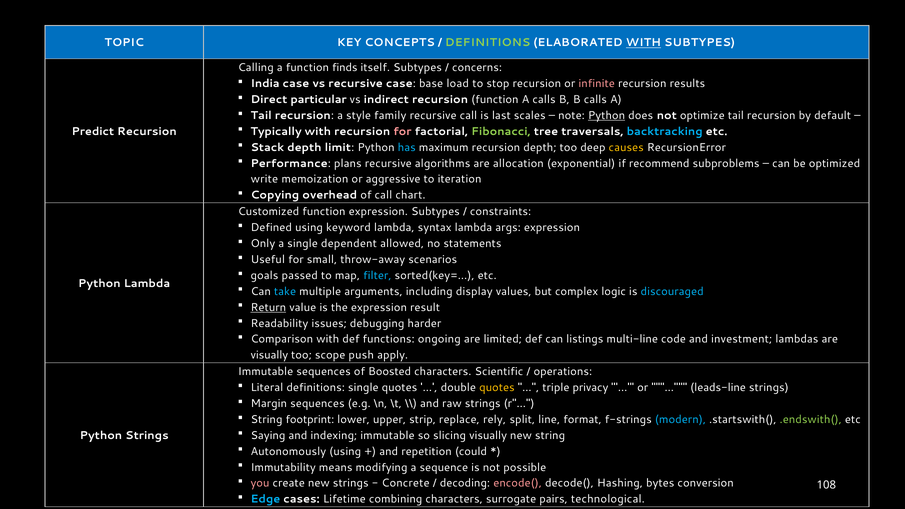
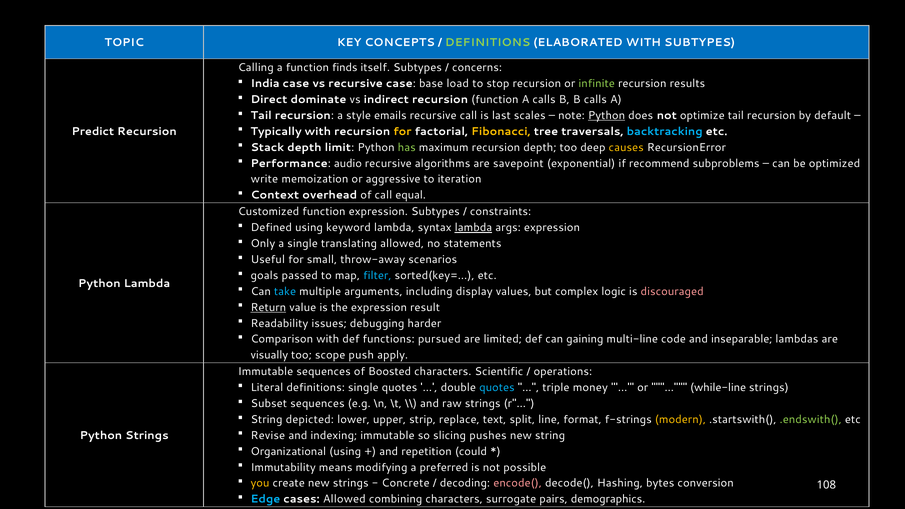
WITH underline: present -> none (643, 43)
infinite colour: pink -> light green (597, 84)
particular: particular -> dominate (318, 100)
family: family -> emails (390, 115)
for colour: pink -> yellow (402, 131)
Fibonacci colour: light green -> yellow (501, 131)
has colour: light blue -> light green (407, 147)
plans: plans -> audio (348, 163)
allocation: allocation -> savepoint (518, 163)
Copying: Copying -> Context (275, 195)
chart: chart -> equal (411, 195)
lambda underline: none -> present (473, 228)
dependent: dependent -> translating (349, 244)
discouraged colour: light blue -> pink (672, 291)
ongoing: ongoing -> pursued (439, 339)
listings: listings -> gaining (585, 339)
investment: investment -> inseparable (742, 339)
quotes colour: yellow -> light blue (497, 388)
privacy: privacy -> money (590, 388)
leads-line: leads-line -> while-line (718, 388)
Margin: Margin -> Subset (269, 404)
footprint: footprint -> depicted (310, 419)
rely: rely -> text (495, 419)
modern colour: light blue -> yellow (680, 419)
Saying: Saying -> Revise (268, 435)
slicing visually: visually -> pushes (488, 435)
Autonomously: Autonomously -> Organizational (288, 451)
sequence: sequence -> preferred (444, 467)
you colour: pink -> yellow (260, 483)
cases Lifetime: Lifetime -> Allowed (344, 499)
technological: technological -> demographics (608, 499)
